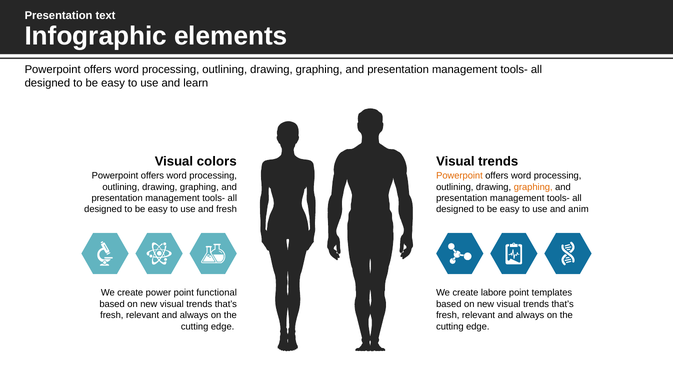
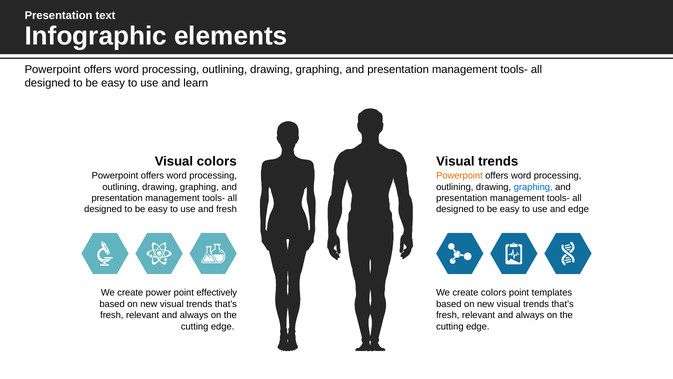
graphing colour: orange -> blue (533, 187)
and anim: anim -> edge (579, 209)
functional: functional -> effectively (217, 292)
create labore: labore -> colors (494, 292)
